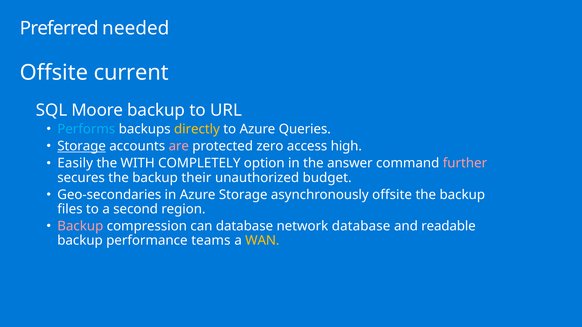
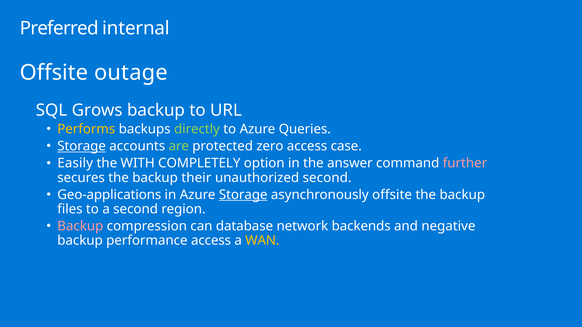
needed: needed -> internal (136, 28)
current: current -> outage (131, 73)
Moore: Moore -> Grows (97, 110)
Performs colour: light blue -> yellow (86, 129)
directly colour: yellow -> light green (197, 129)
are colour: pink -> light green (179, 146)
high: high -> case (346, 146)
unauthorized budget: budget -> second (327, 178)
Geo-secondaries: Geo-secondaries -> Geo-applications (109, 195)
Storage underline: none -> present (243, 195)
network database: database -> backends (361, 226)
readable: readable -> negative (448, 226)
performance teams: teams -> access (211, 241)
